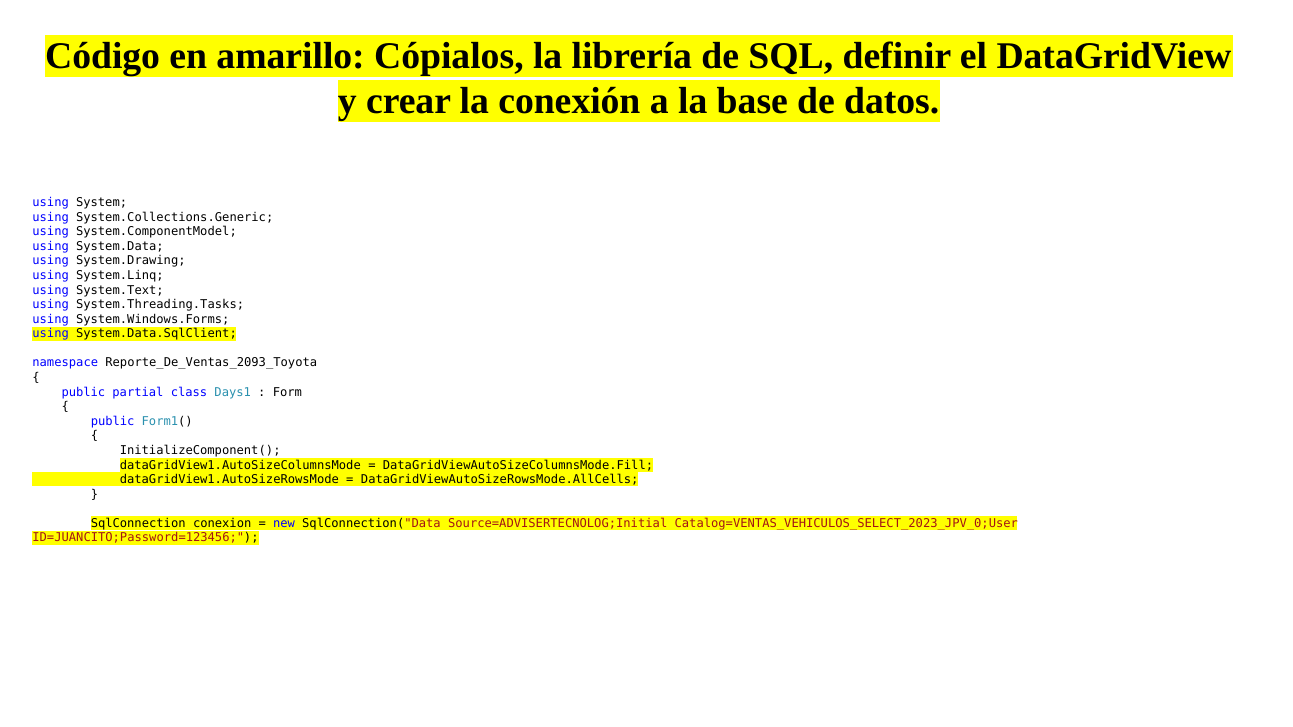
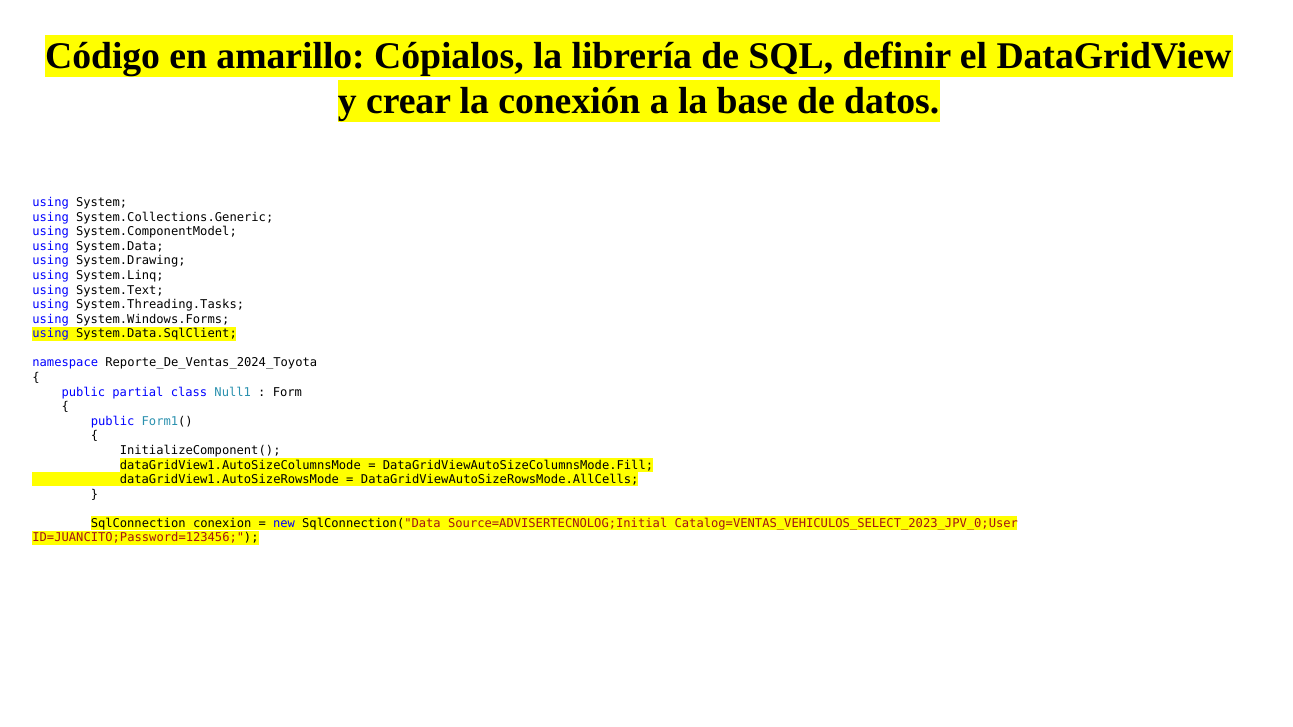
Reporte_De_Ventas_2093_Toyota: Reporte_De_Ventas_2093_Toyota -> Reporte_De_Ventas_2024_Toyota (211, 363)
Days1: Days1 -> Null1 (233, 392)
